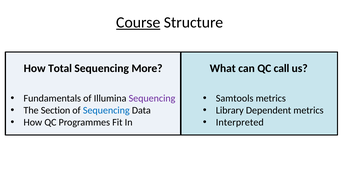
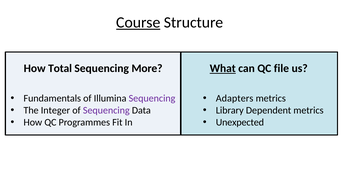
What underline: none -> present (223, 68)
call: call -> file (281, 68)
Samtools: Samtools -> Adapters (235, 98)
Section: Section -> Integer (55, 110)
Sequencing colour: blue -> purple (106, 110)
Interpreted: Interpreted -> Unexpected (240, 122)
